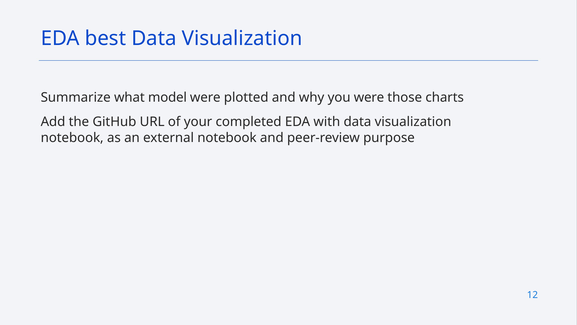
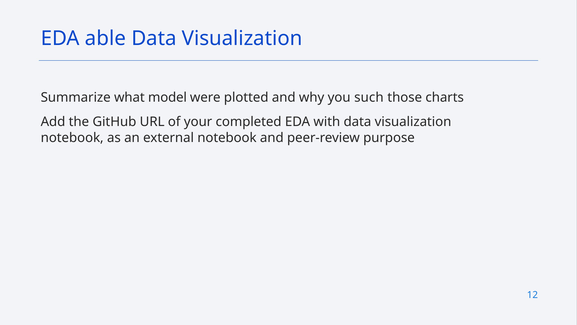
best: best -> able (105, 39)
you were: were -> such (369, 97)
